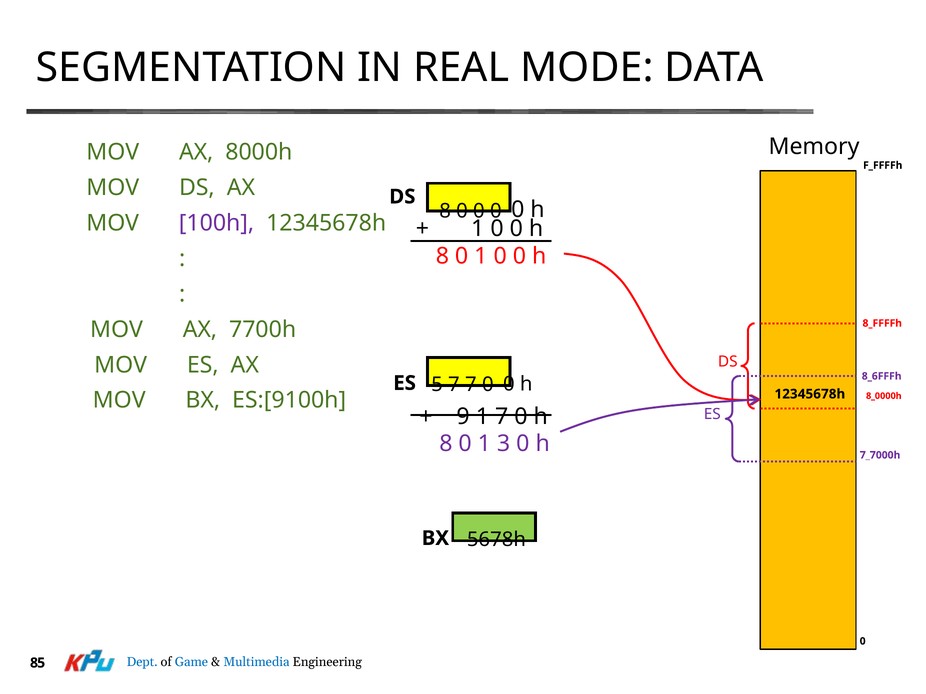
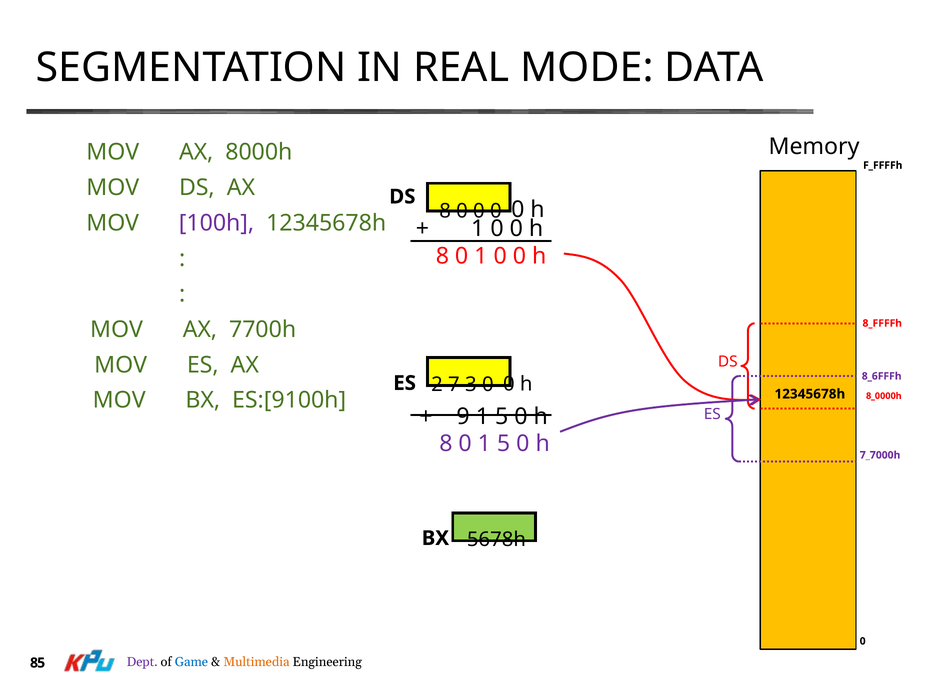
5: 5 -> 2 (437, 385)
7 7: 7 -> 3 (471, 385)
9 1 7: 7 -> 5 (502, 417)
0 1 3: 3 -> 5 (504, 444)
Dept colour: blue -> purple (142, 662)
Multimedia colour: blue -> orange (256, 662)
